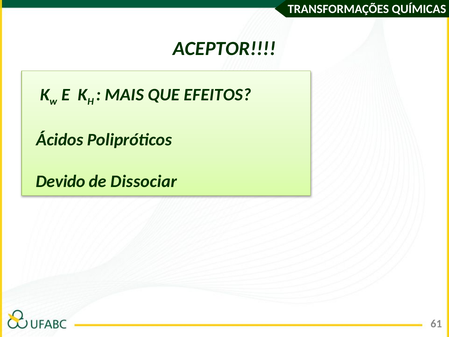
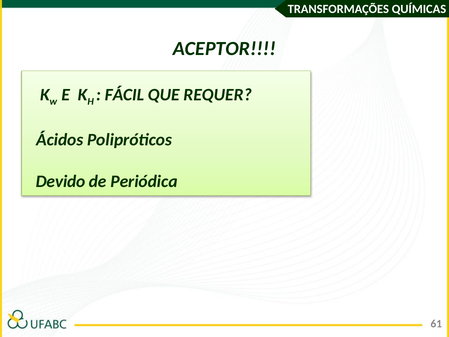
MAIS: MAIS -> FÁCIL (124, 95)
EFEITOS: EFEITOS -> REQUER (218, 95)
Dissociar: Dissociar -> Periódica (144, 181)
